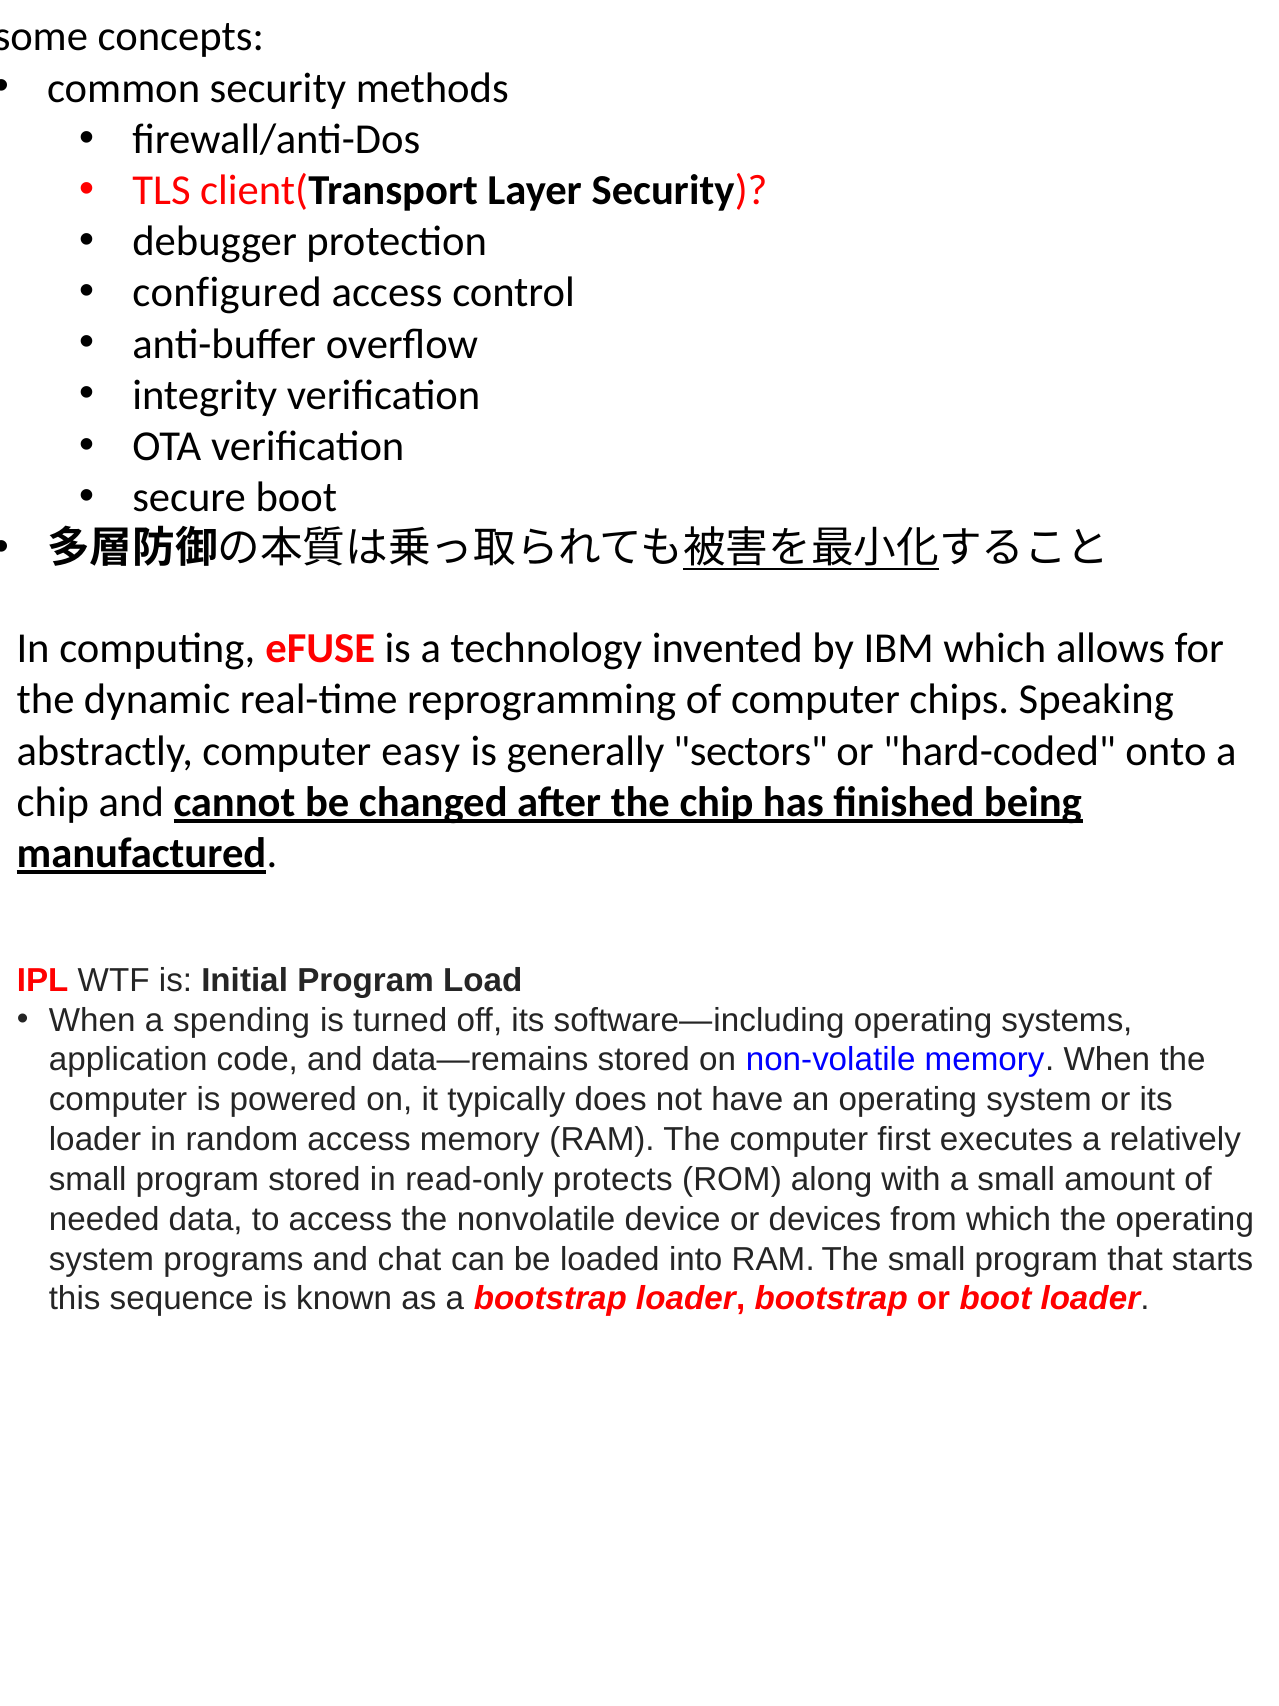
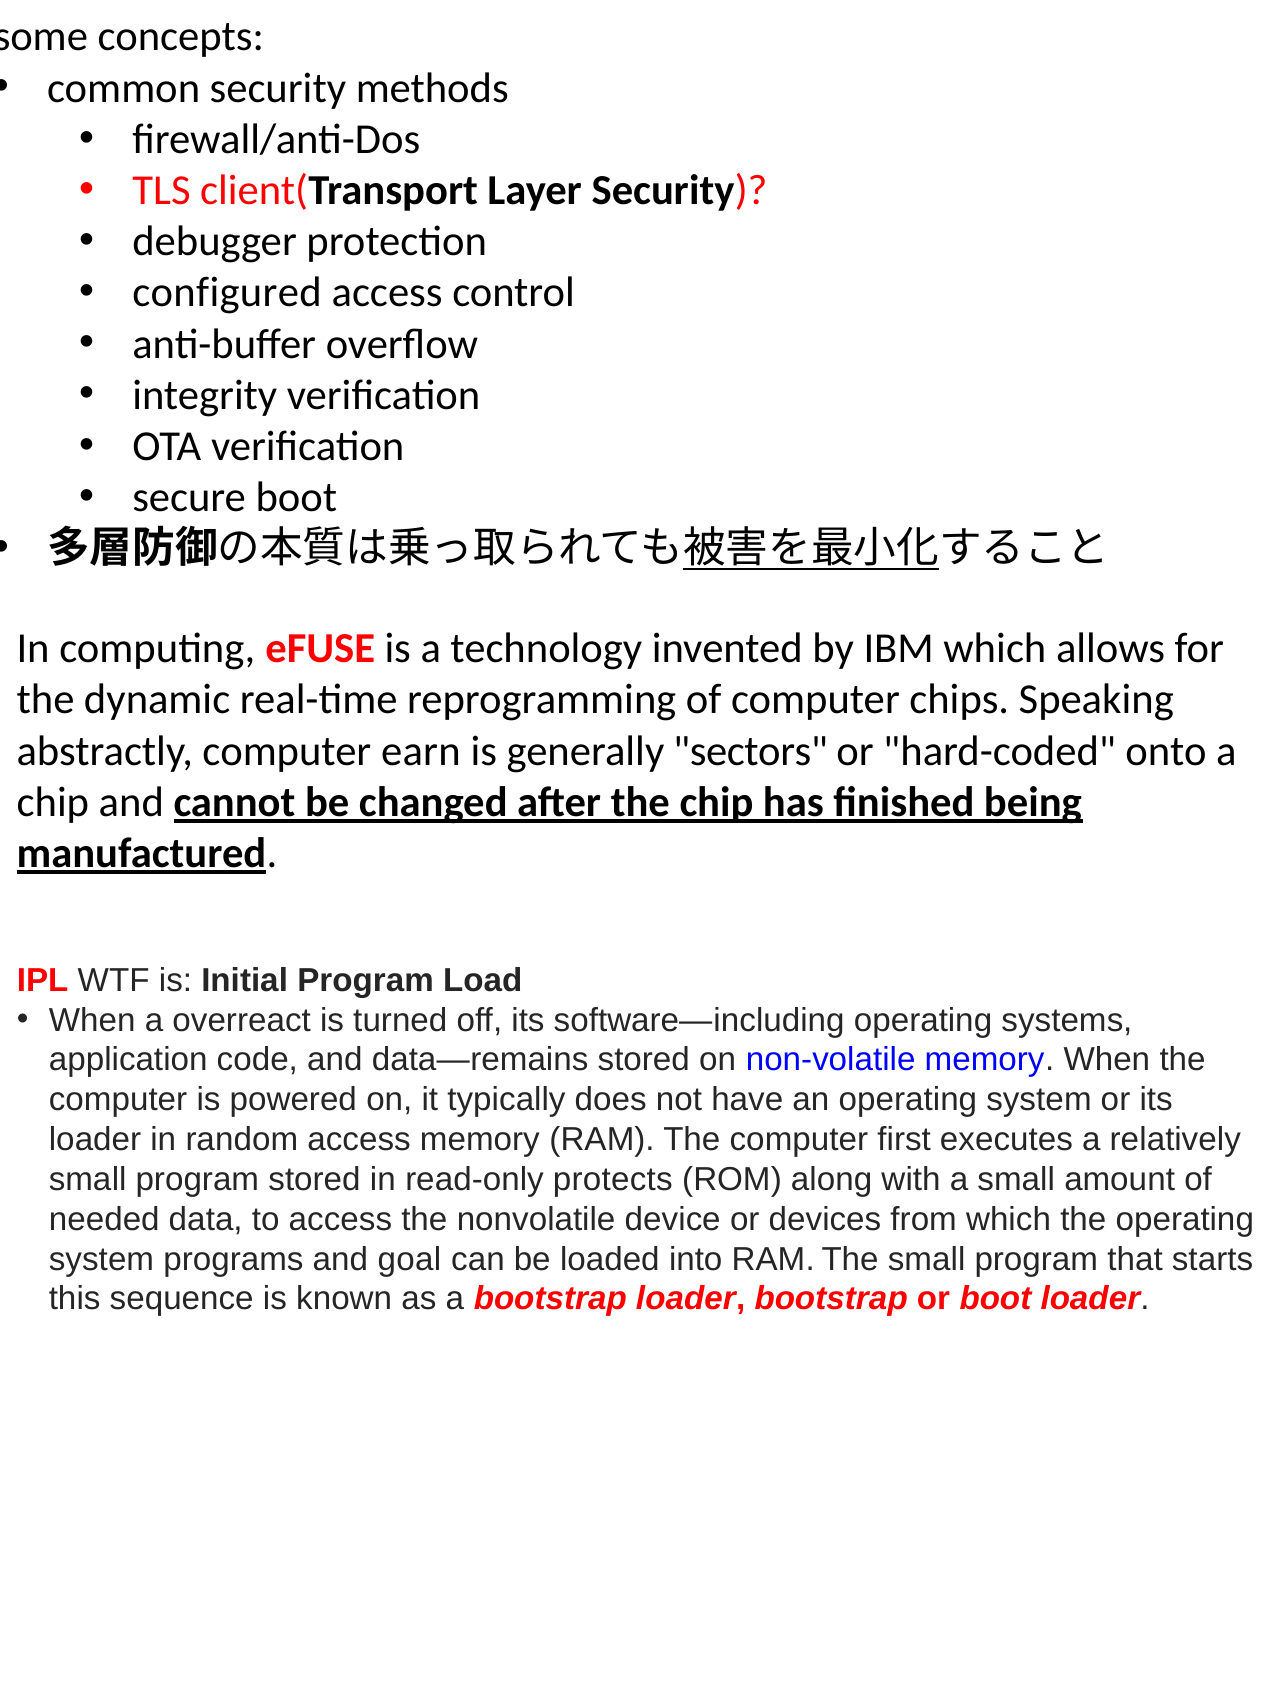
easy: easy -> earn (421, 751)
spending: spending -> overreact (242, 1020)
chat: chat -> goal (409, 1259)
